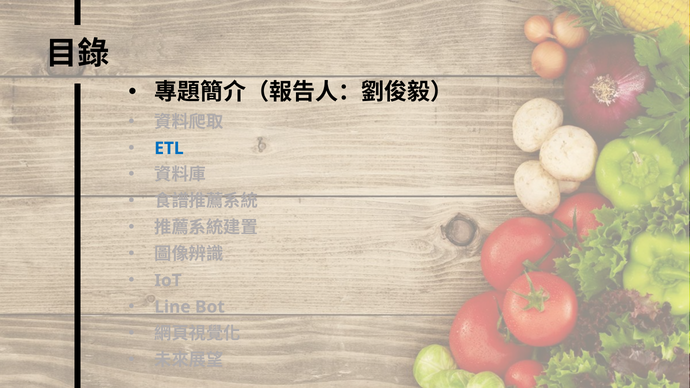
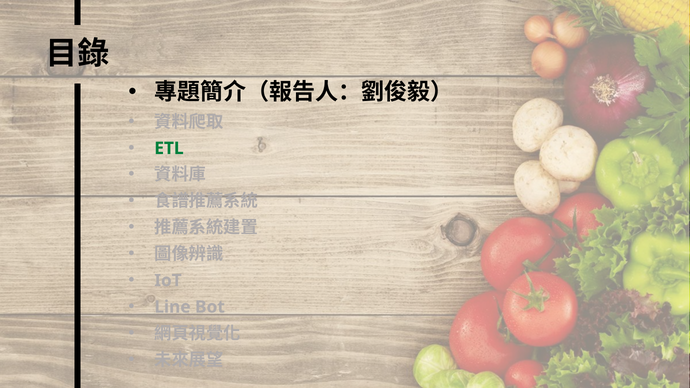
ETL colour: blue -> green (169, 148)
